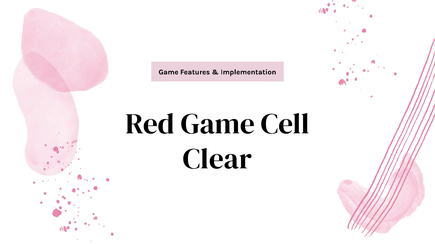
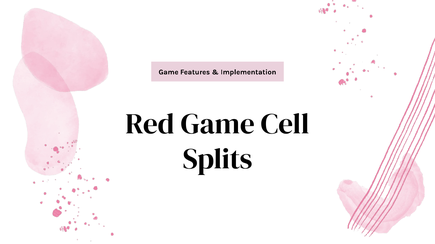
Clear: Clear -> Splits (218, 159)
